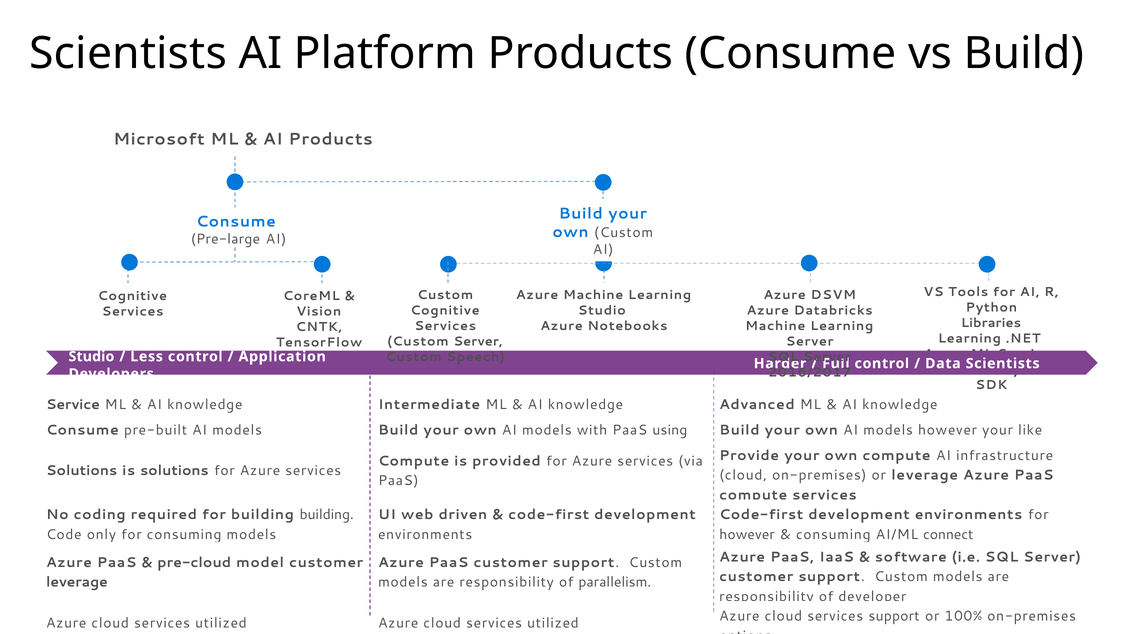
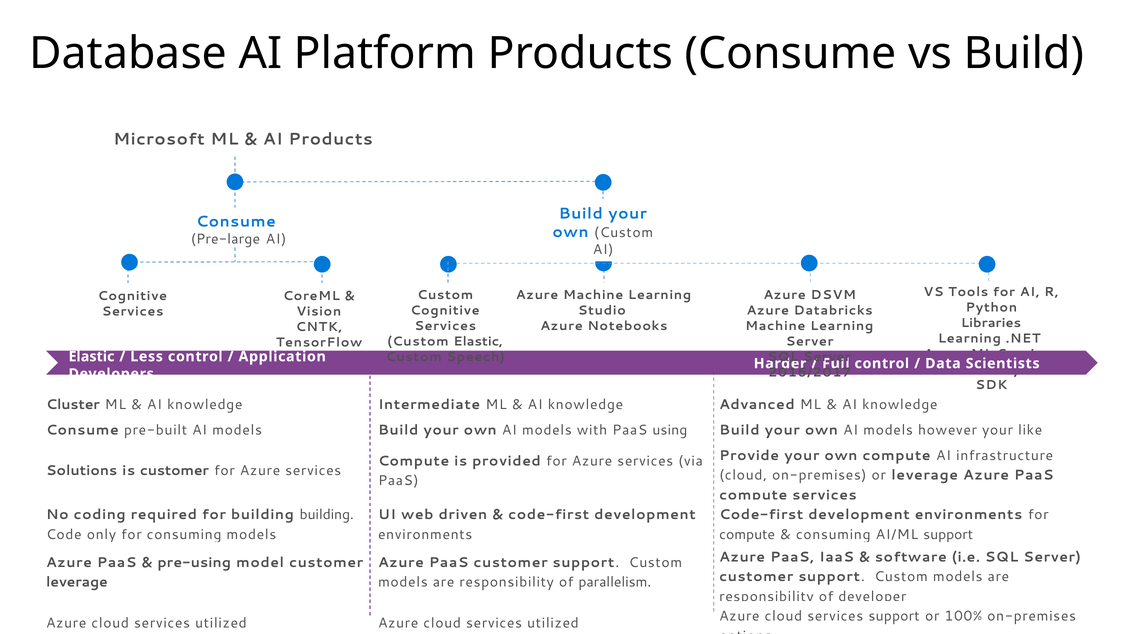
Scientists: Scientists -> Database (128, 53)
Custom Server: Server -> Elastic (478, 342)
Studio: Studio -> Elastic (91, 357)
Service: Service -> Cluster (73, 405)
is solutions: solutions -> customer (174, 471)
however: however -> compute (747, 534)
AI/ML connect: connect -> support (948, 534)
pre-cloud: pre-cloud -> pre-using (194, 562)
